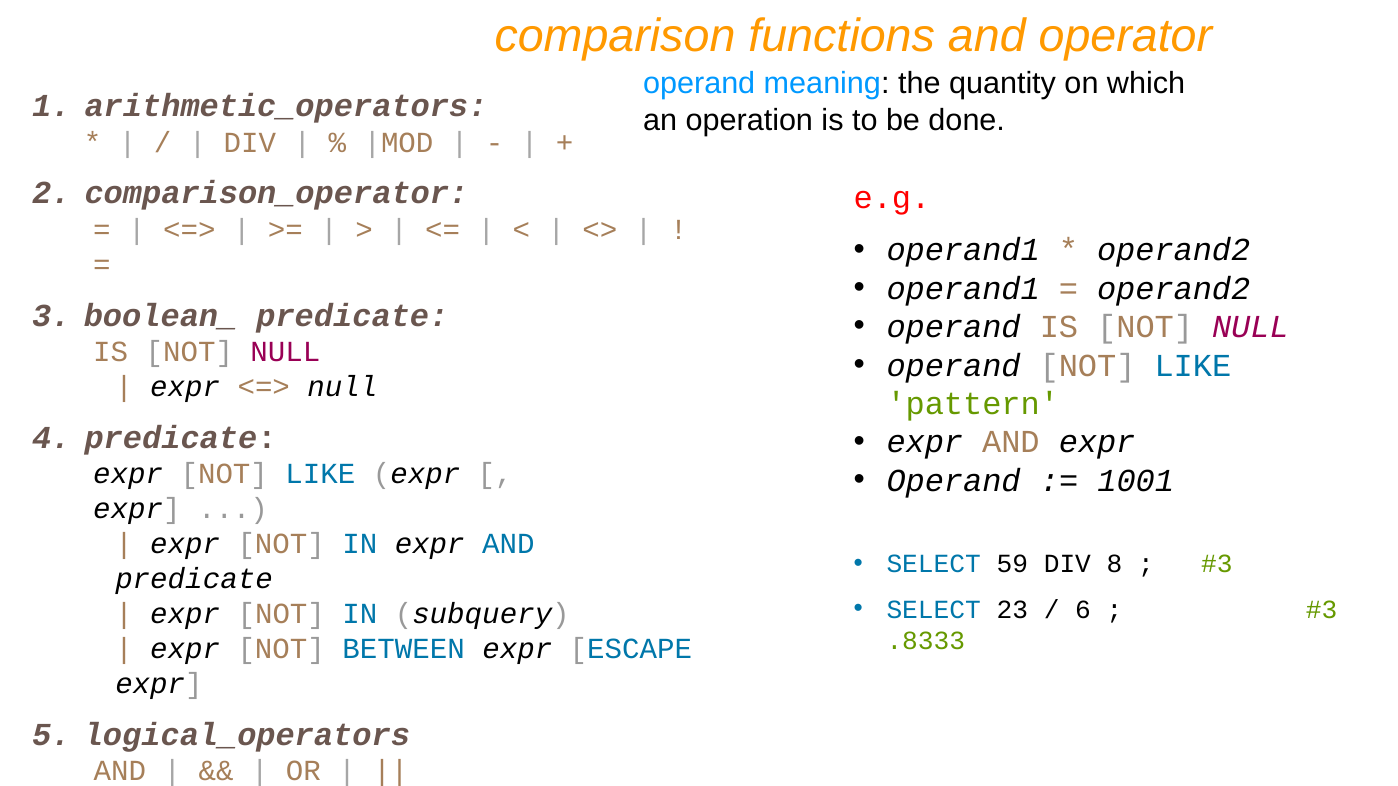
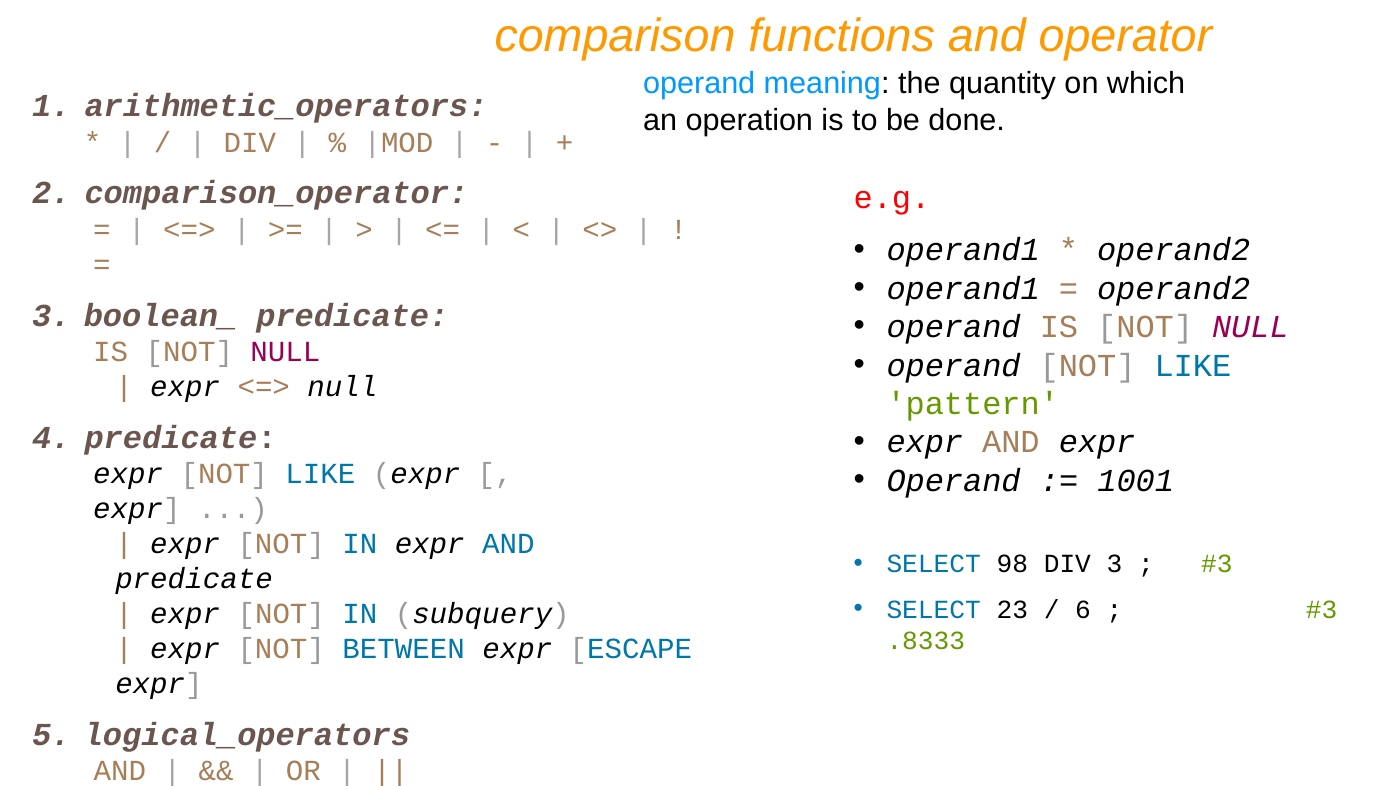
59: 59 -> 98 (1012, 564)
DIV 8: 8 -> 3 (1115, 564)
